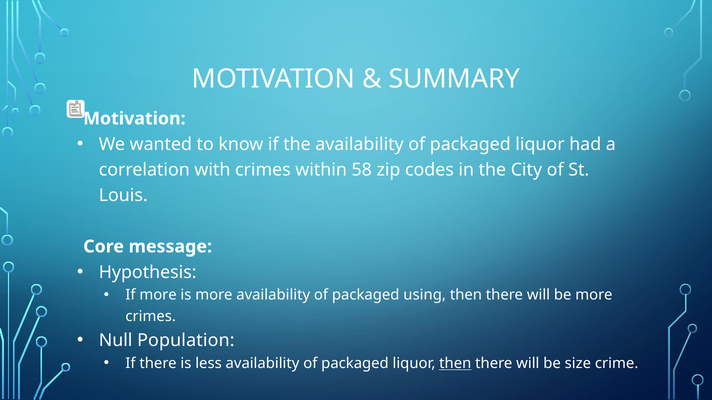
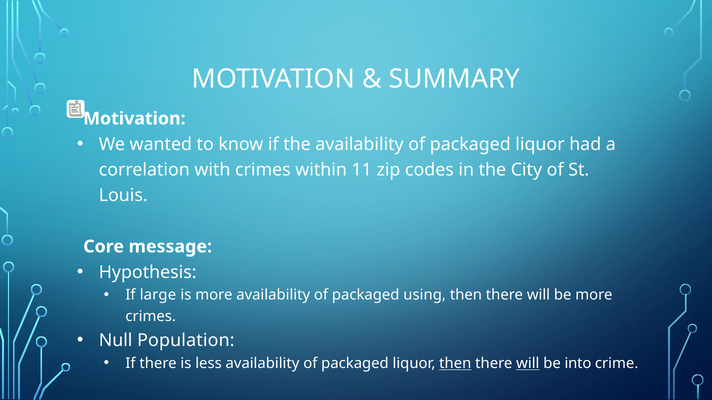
58: 58 -> 11 (362, 170)
If more: more -> large (158, 295)
will underline: none -> present (528, 364)
size: size -> into (578, 364)
